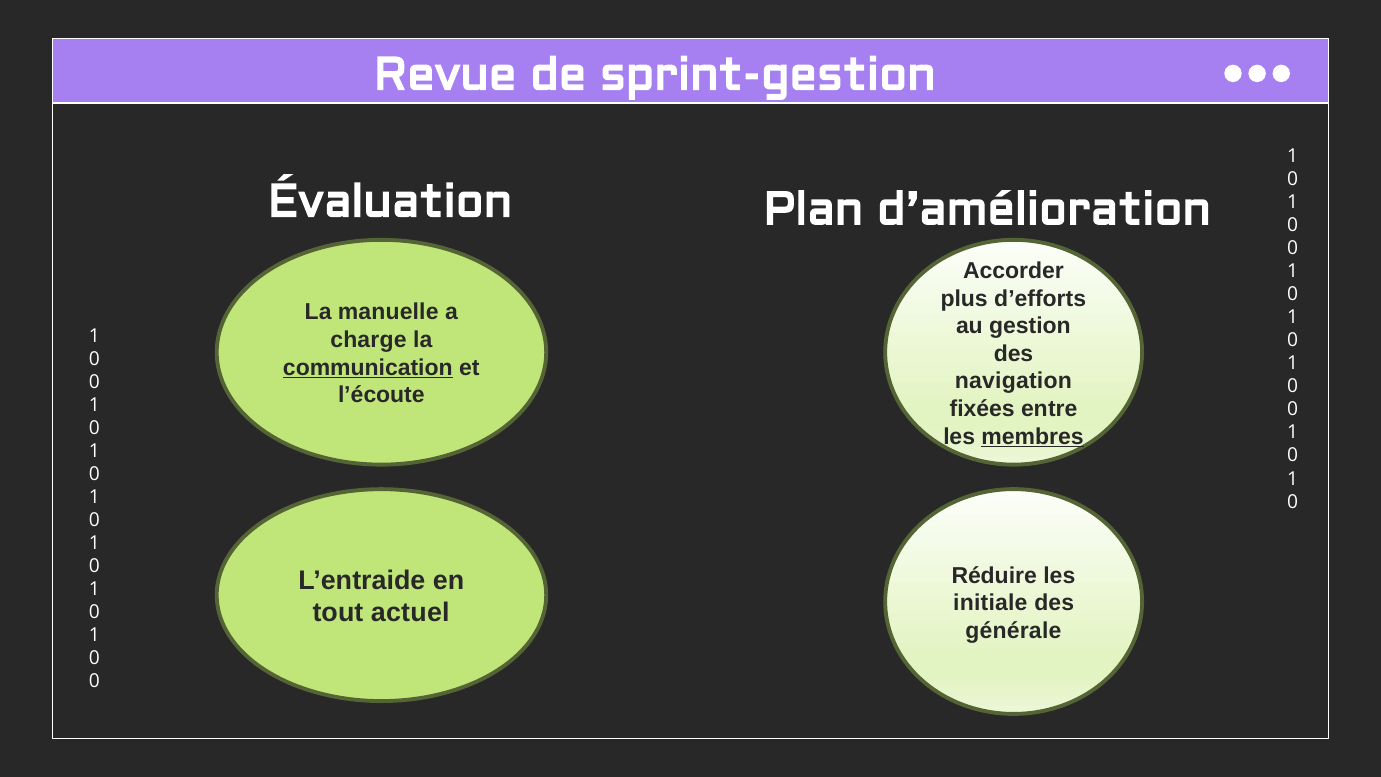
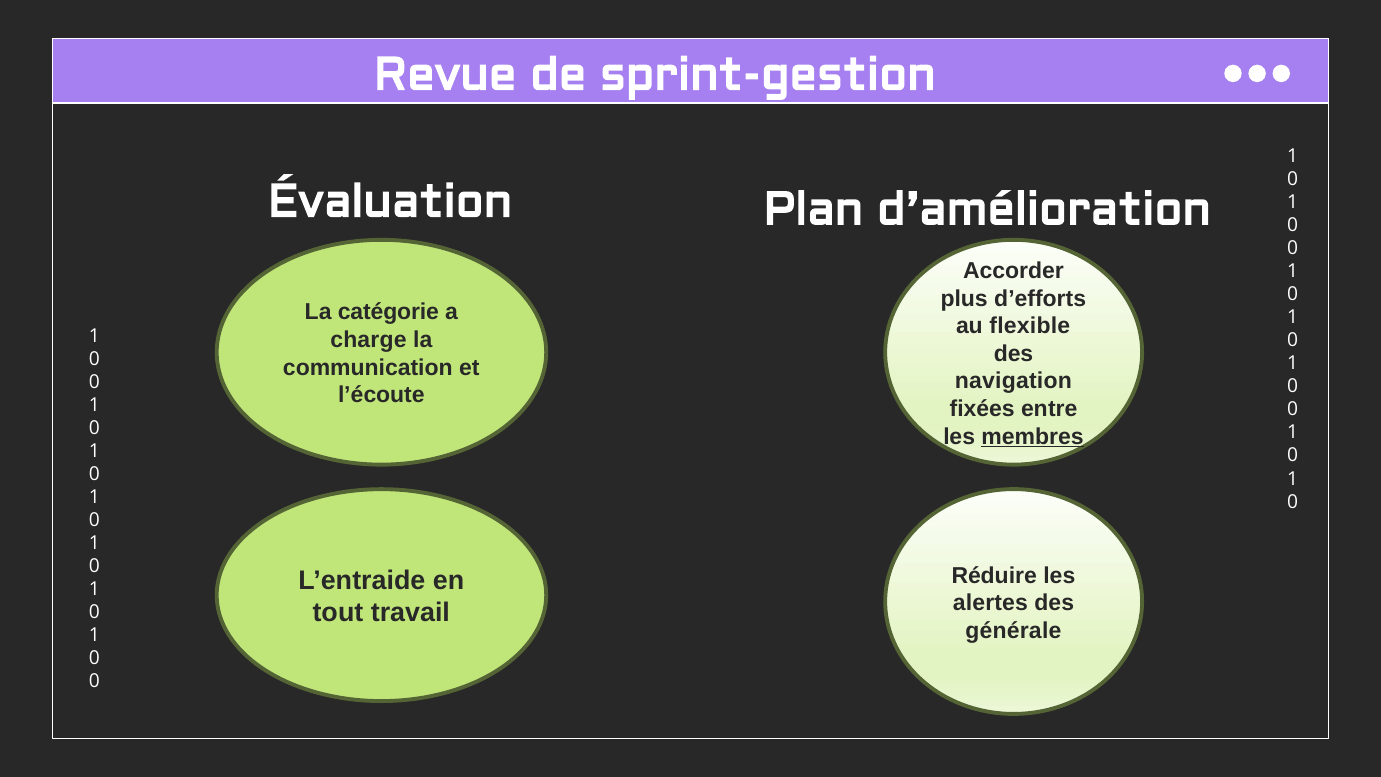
manuelle: manuelle -> catégorie (388, 312)
gestion: gestion -> flexible (1030, 326)
communication underline: present -> none (368, 368)
initiale: initiale -> alertes (990, 603)
actuel: actuel -> travail (410, 613)
